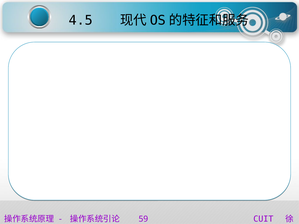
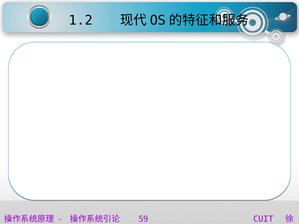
4.5: 4.5 -> 1.2 (81, 20)
